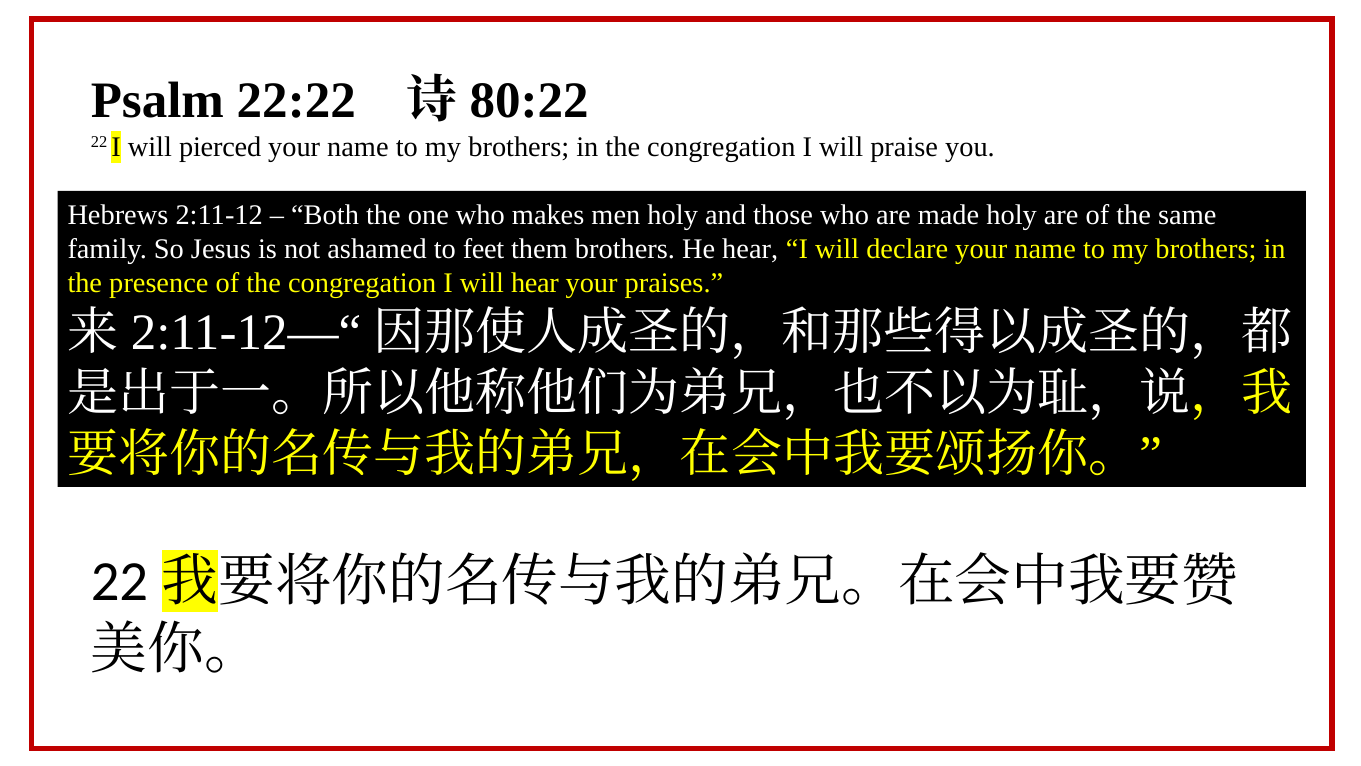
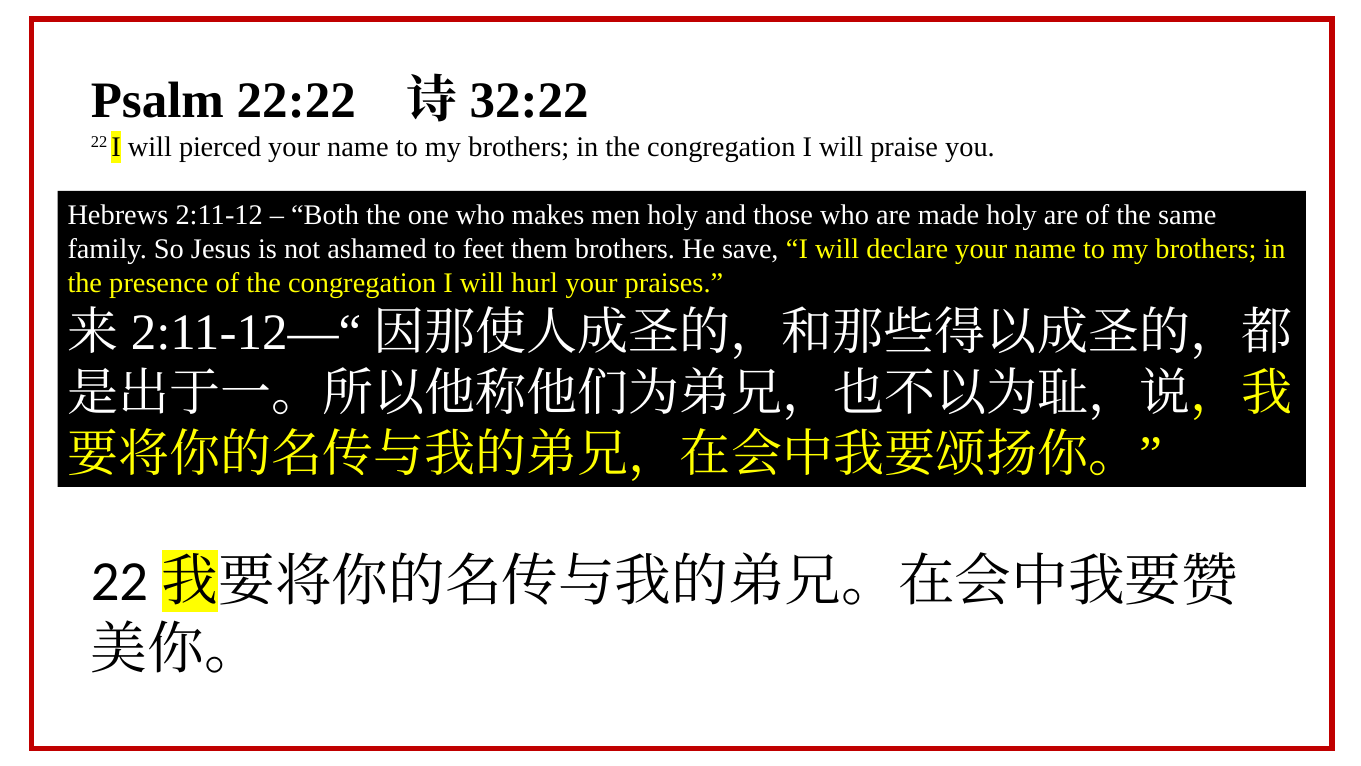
80:22: 80:22 -> 32:22 (529, 101)
He hear: hear -> save (750, 249)
will hear: hear -> hurl (535, 283)
